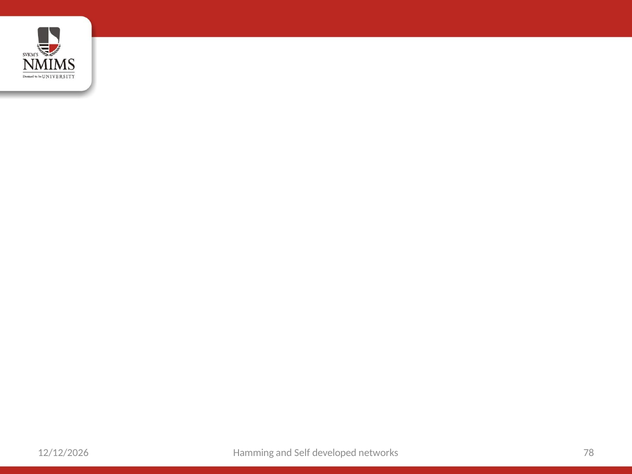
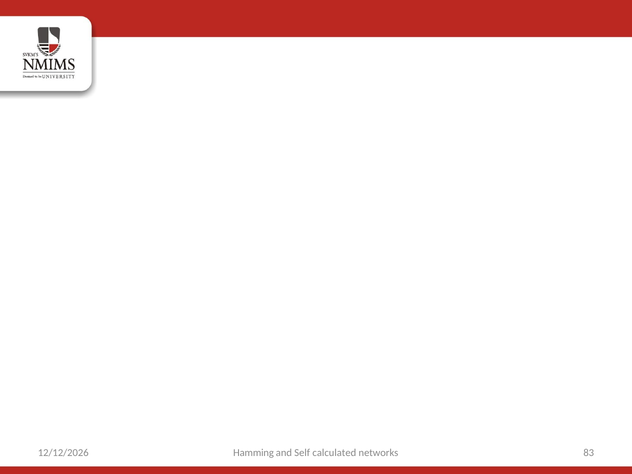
developed: developed -> calculated (334, 453)
78: 78 -> 83 (589, 453)
